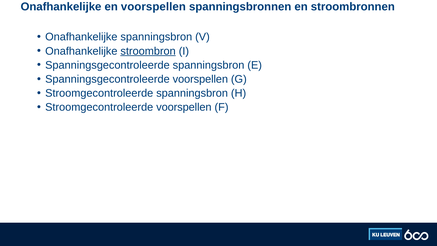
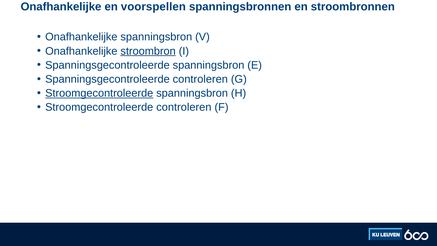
Spanningsgecontroleerde voorspellen: voorspellen -> controleren (200, 79)
Stroomgecontroleerde underline: none -> present (99, 93)
Stroomgecontroleerde voorspellen: voorspellen -> controleren (184, 107)
